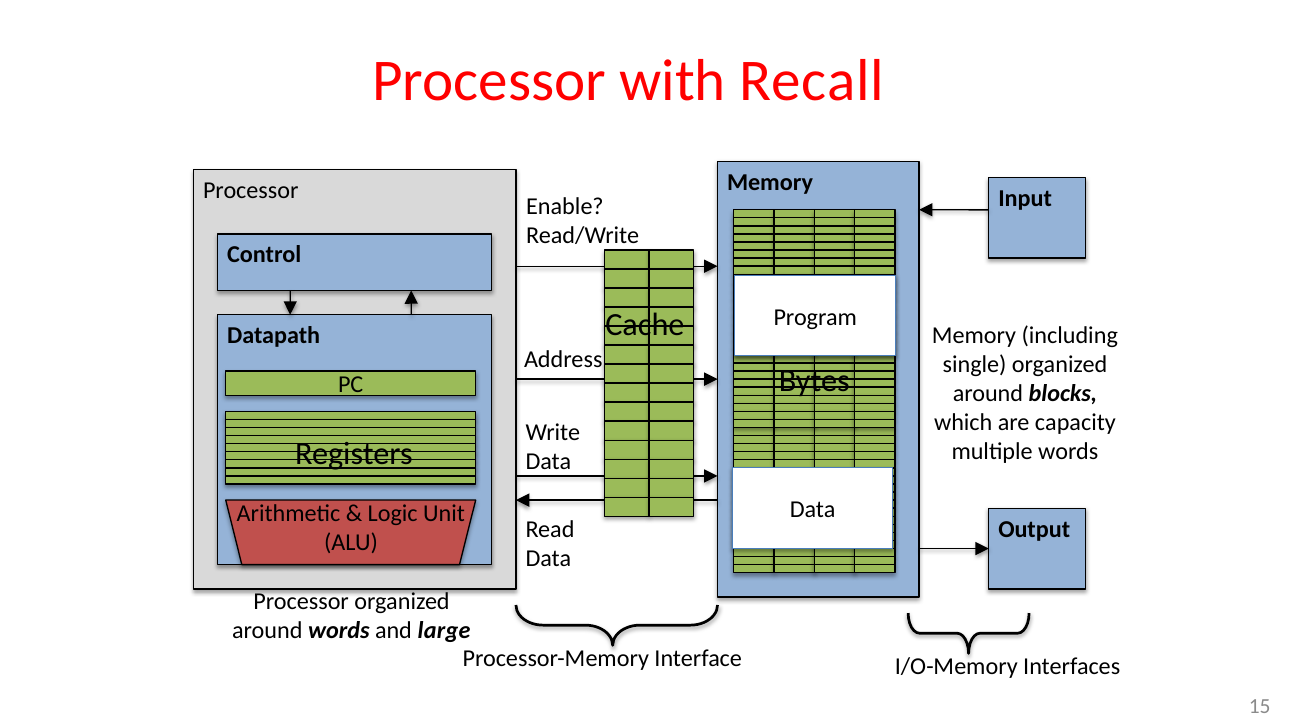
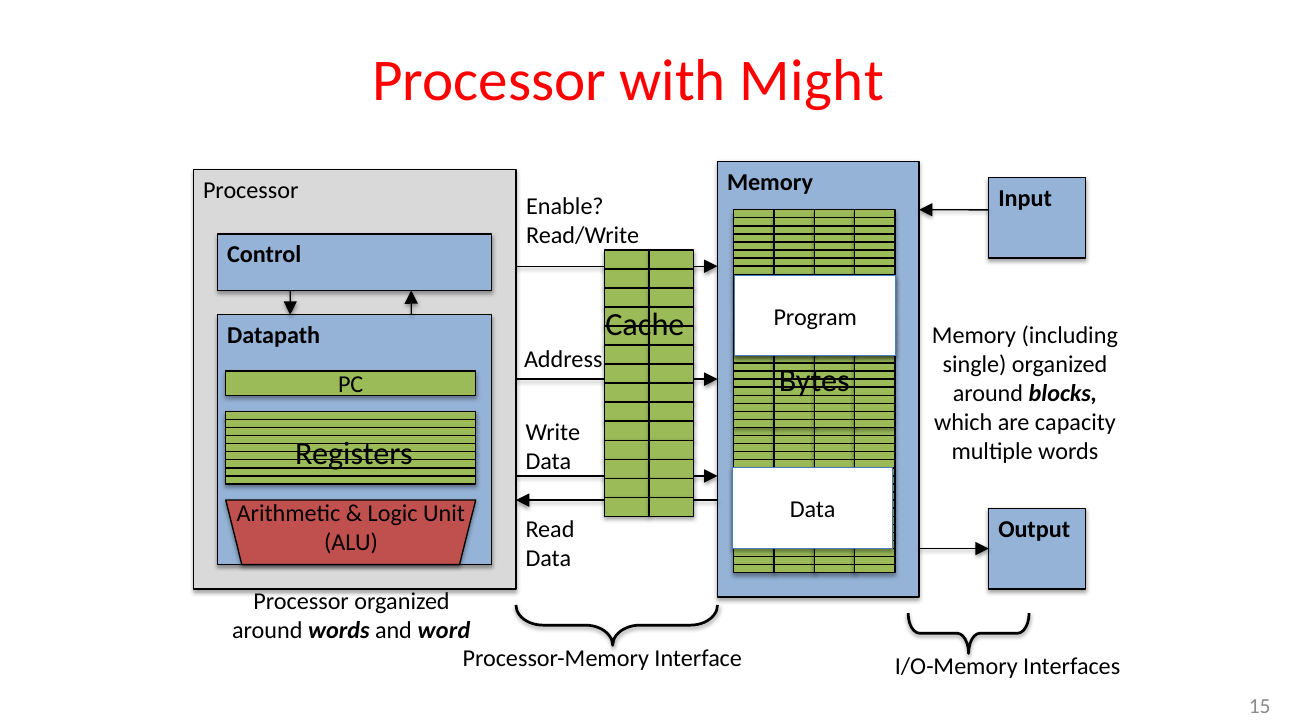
Recall: Recall -> Might (812, 81)
large: large -> word (444, 630)
